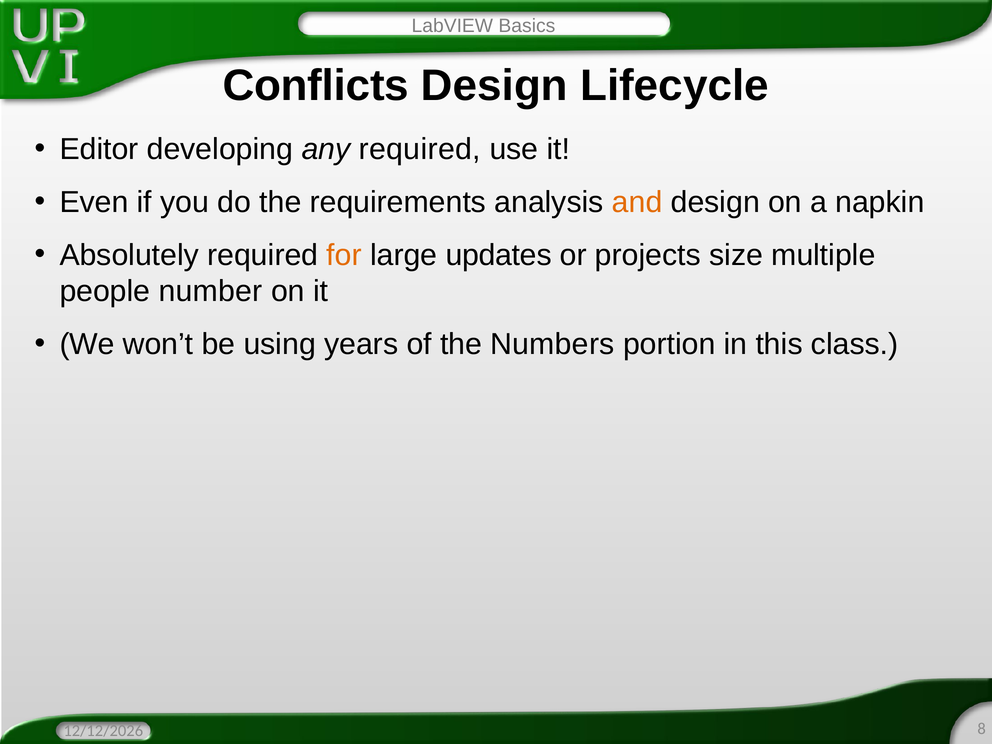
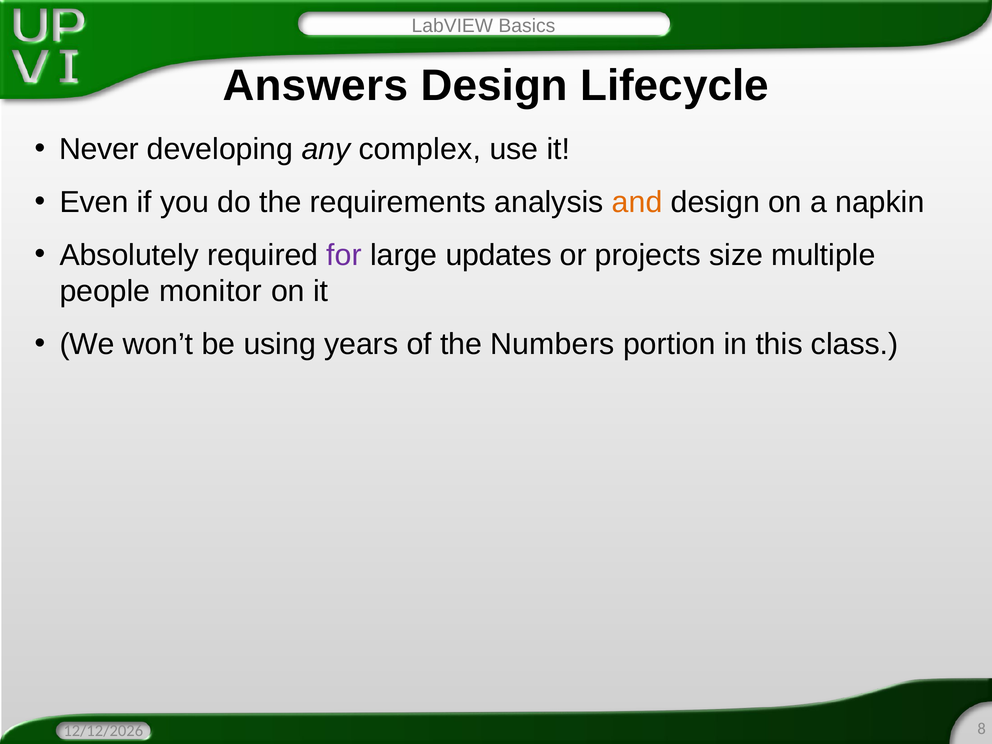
Conflicts: Conflicts -> Answers (315, 86)
Editor: Editor -> Never (99, 149)
any required: required -> complex (420, 149)
for colour: orange -> purple (344, 255)
number: number -> monitor (211, 291)
